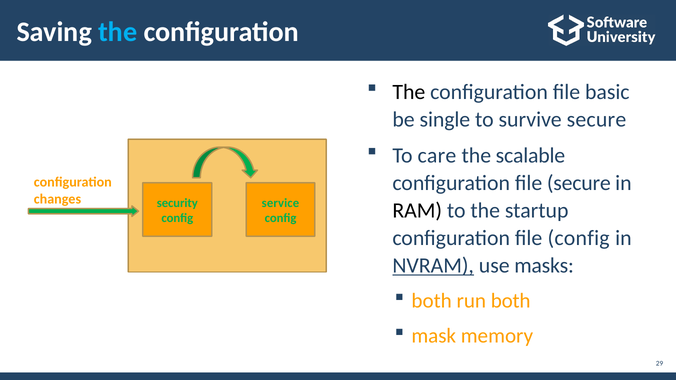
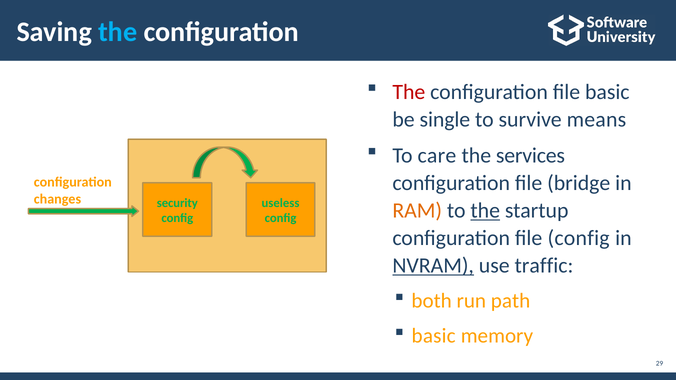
The colour: black -> red (409, 92)
survive secure: secure -> means (596, 120)
scalable: scalable -> services (530, 156)
file secure: secure -> bridge (579, 183)
service: service -> useless (280, 203)
RAM colour: black -> orange (417, 211)
the underline: none -> present (485, 211)
masks: masks -> traffic (544, 266)
run both: both -> path (511, 301)
mask: mask -> basic (434, 336)
